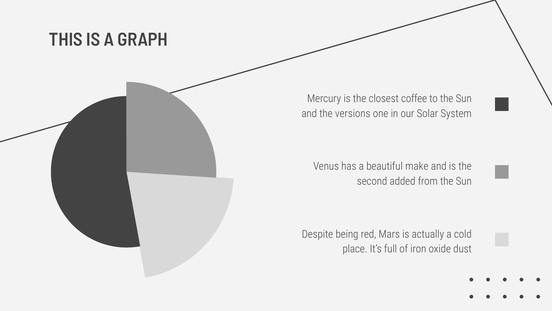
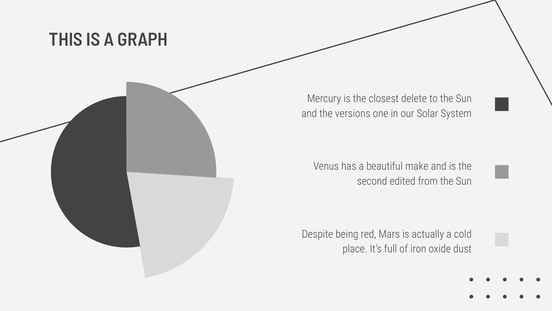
coffee: coffee -> delete (414, 99)
added: added -> edited (403, 181)
